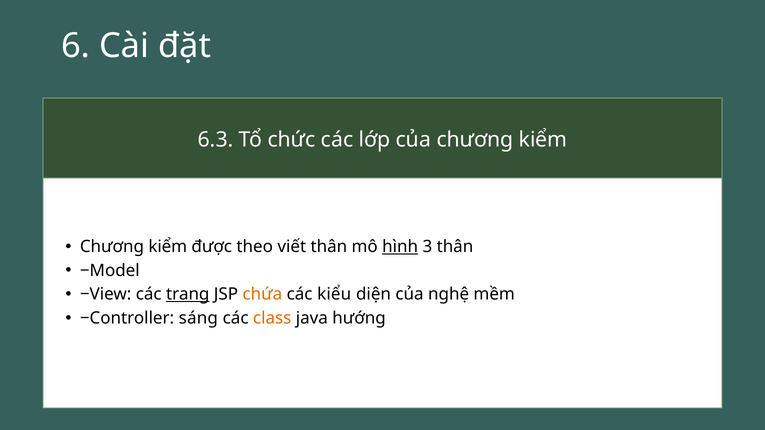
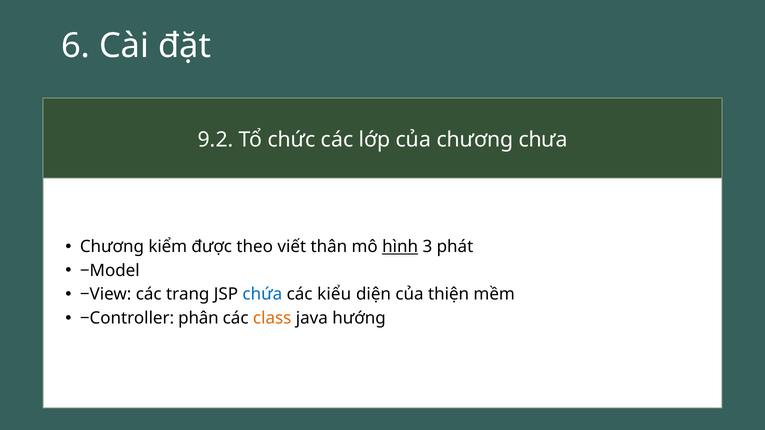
6.3: 6.3 -> 9.2 (216, 140)
của chương kiểm: kiểm -> chưa (543, 140)
3 thân: thân -> phát (455, 247)
trang underline: present -> none (188, 295)
chứa colour: orange -> blue (262, 295)
nghệ: nghệ -> thiện (449, 295)
sáng: sáng -> phân (198, 318)
